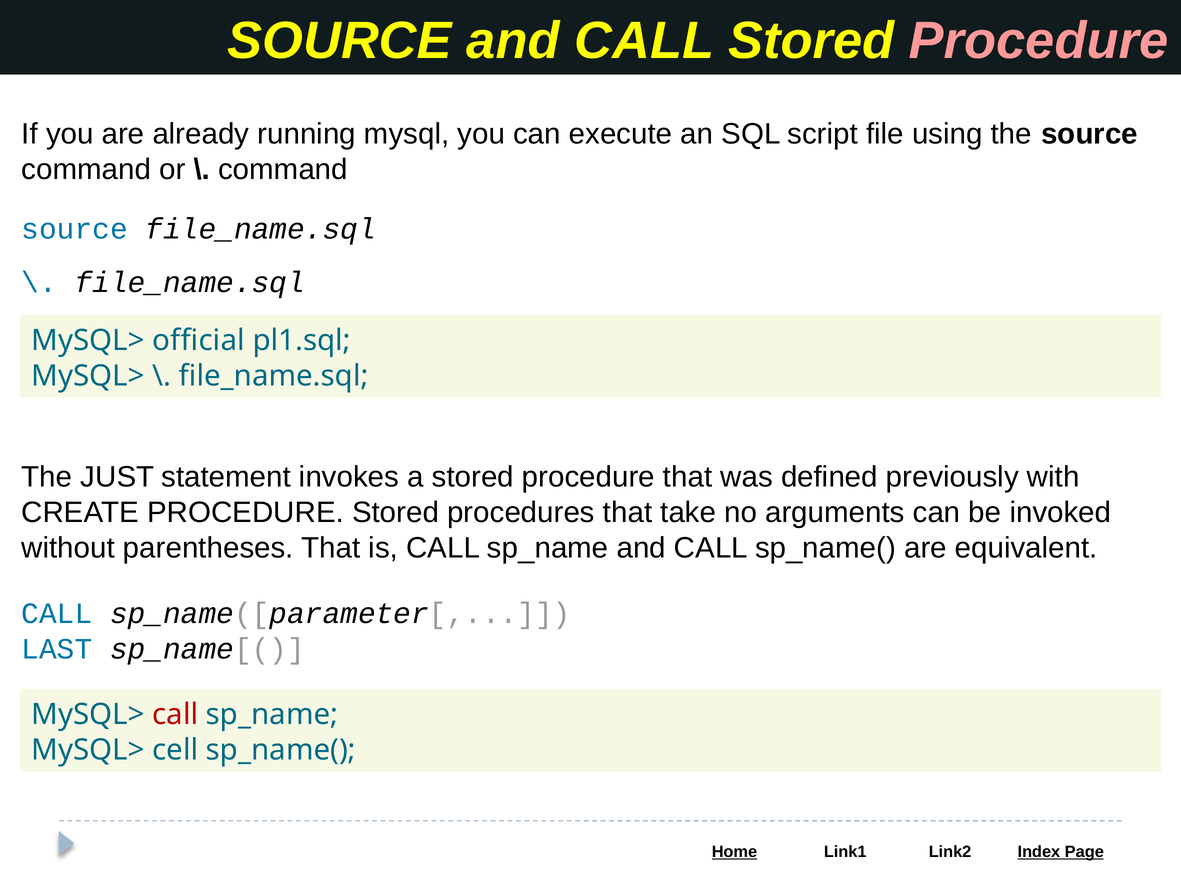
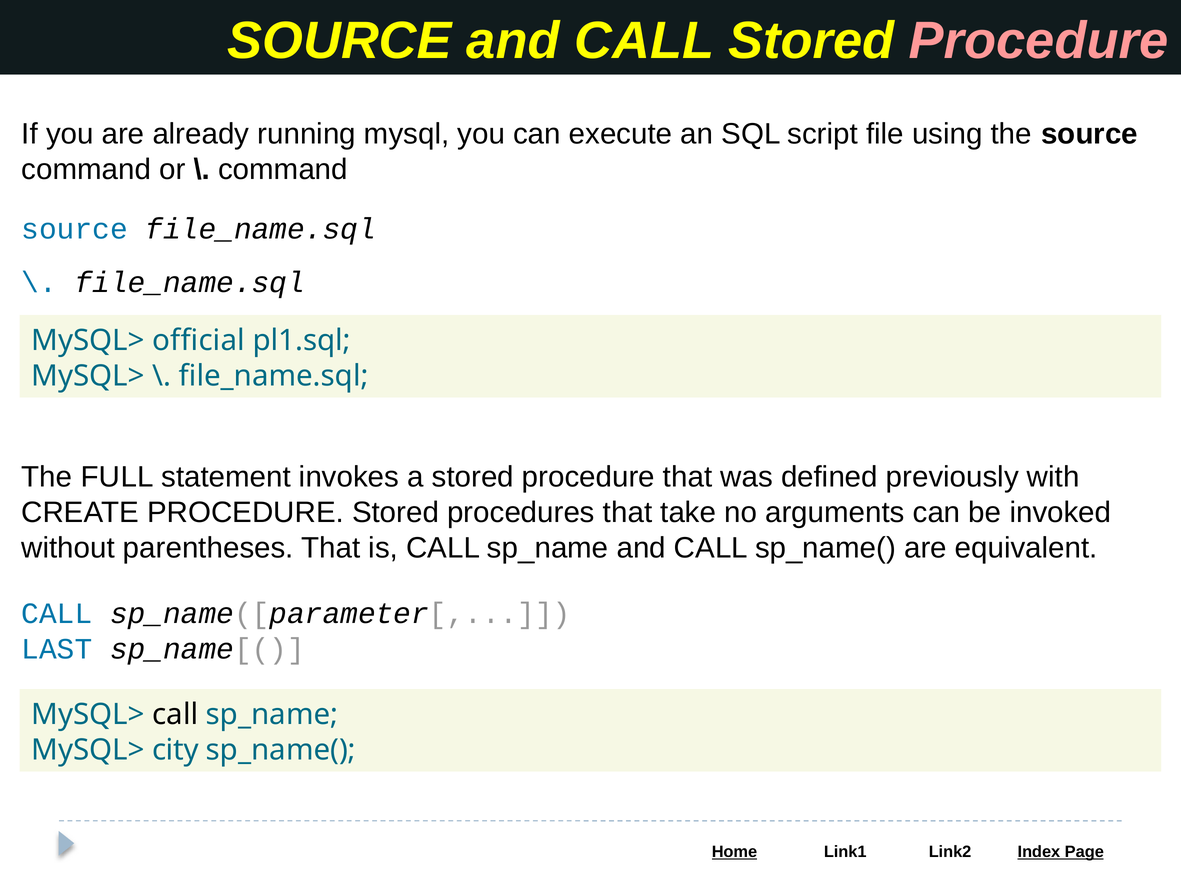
JUST: JUST -> FULL (117, 477)
call colour: red -> black (175, 714)
cell: cell -> city (175, 750)
